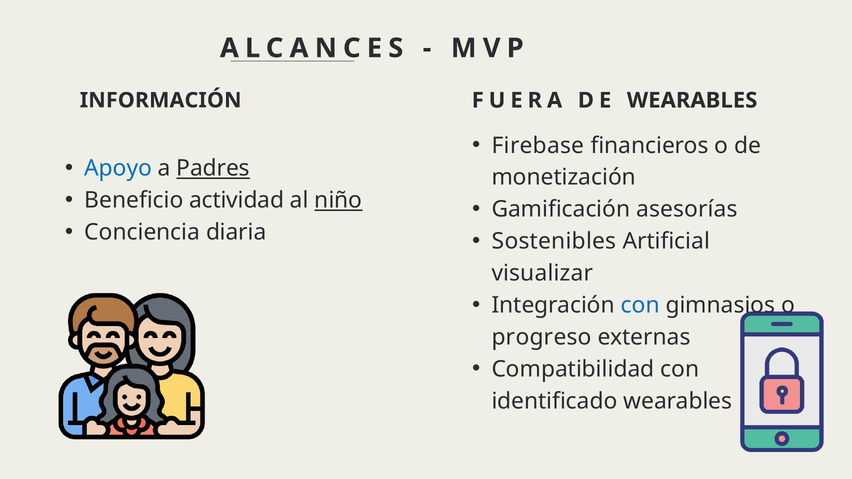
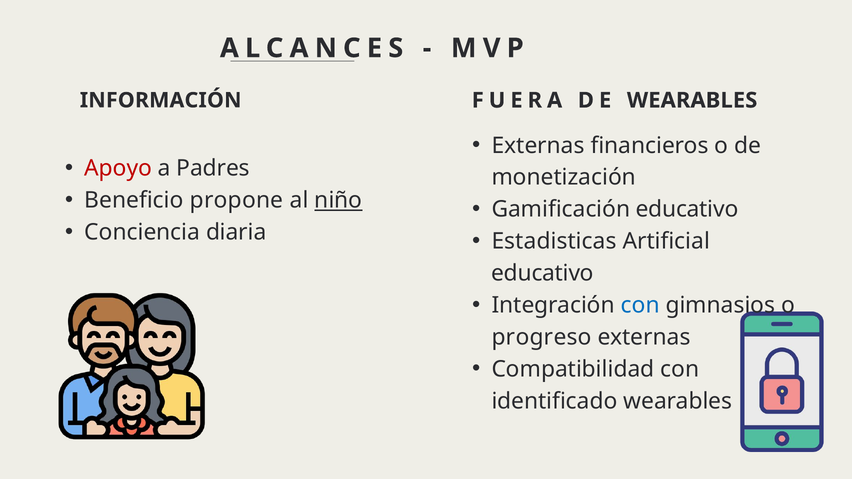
Firebase: Firebase -> Externas (538, 146)
Apoyo colour: blue -> red (118, 169)
Padres underline: present -> none (213, 169)
actividad: actividad -> propone (237, 200)
Gamificación asesorías: asesorías -> educativo (687, 210)
Sostenibles: Sostenibles -> Estadisticas (554, 241)
visualizar: visualizar -> educativo (542, 273)
